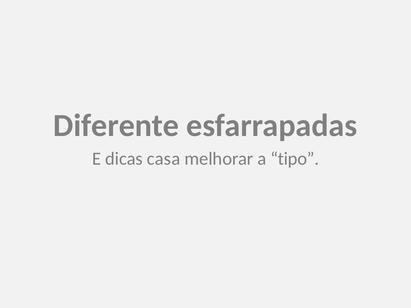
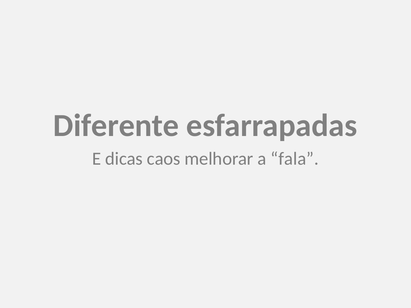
casa: casa -> caos (164, 159)
tipo: tipo -> fala (295, 159)
